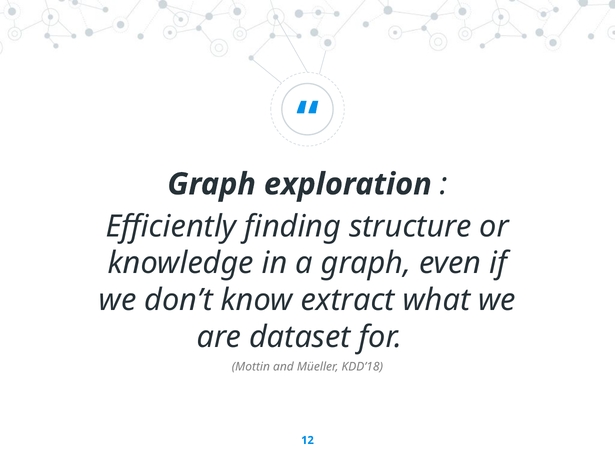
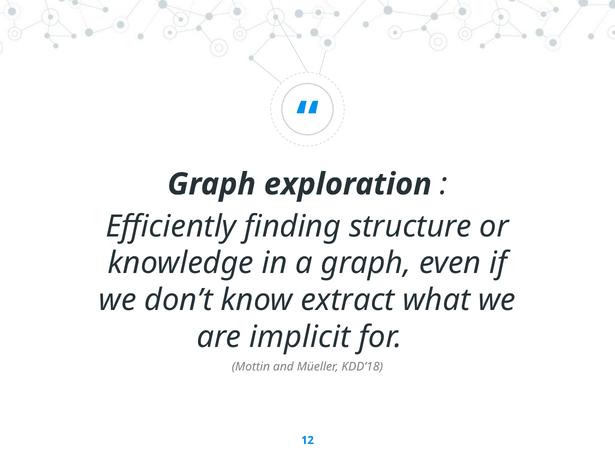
dataset: dataset -> implicit (300, 337)
